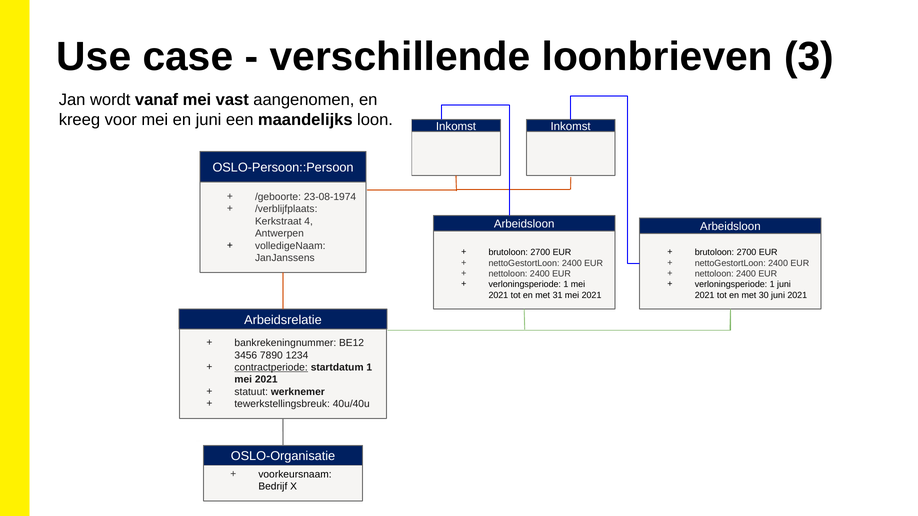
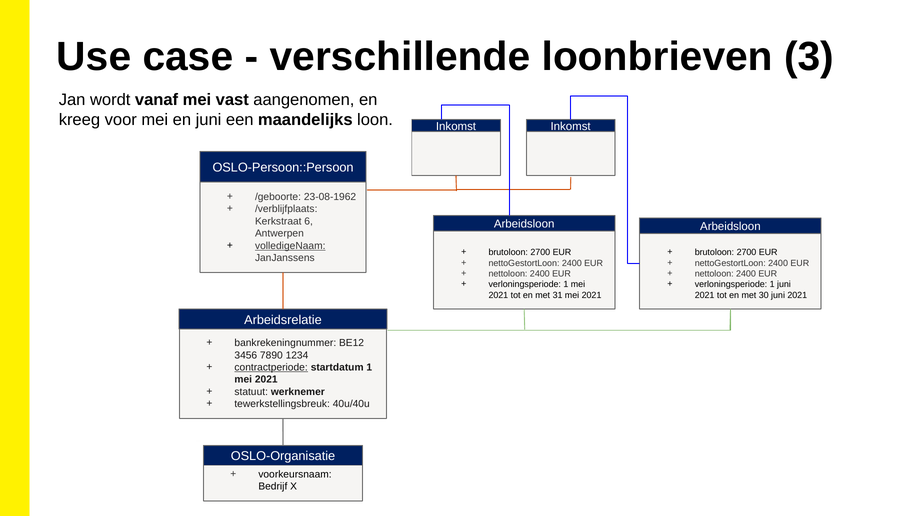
23-08-1974: 23-08-1974 -> 23-08-1962 (330, 197)
4: 4 -> 6 (309, 221)
volledigeNaam underline: none -> present (290, 246)
